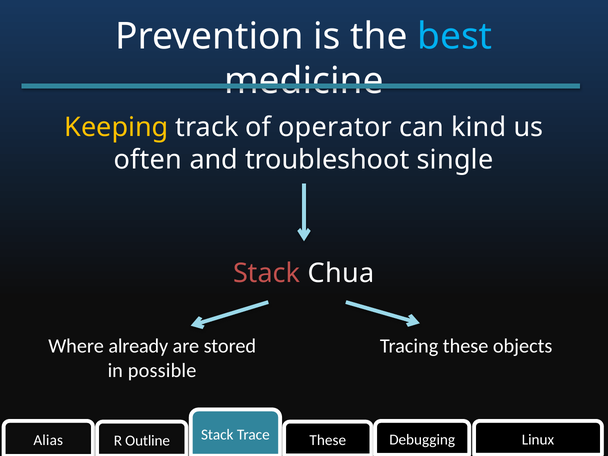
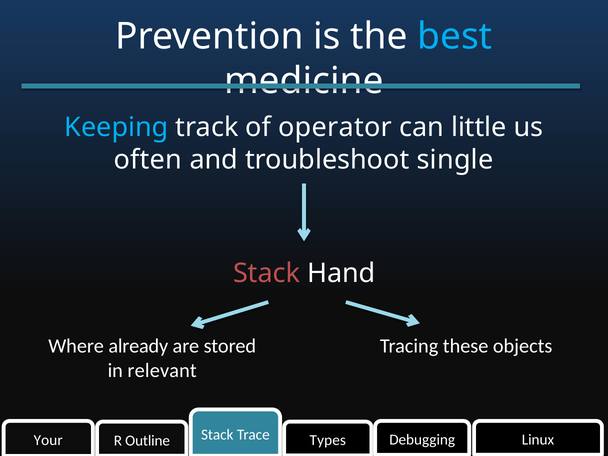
Keeping colour: yellow -> light blue (116, 128)
kind: kind -> little (479, 128)
Chua: Chua -> Hand (341, 274)
possible: possible -> relevant (162, 371)
Alias: Alias -> Your (48, 440)
Trace These: These -> Types (328, 440)
